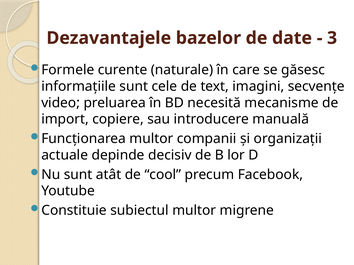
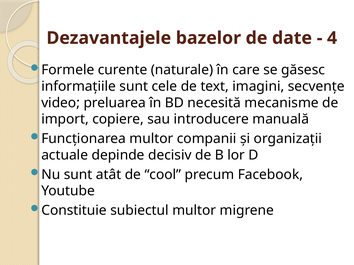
3: 3 -> 4 (332, 38)
